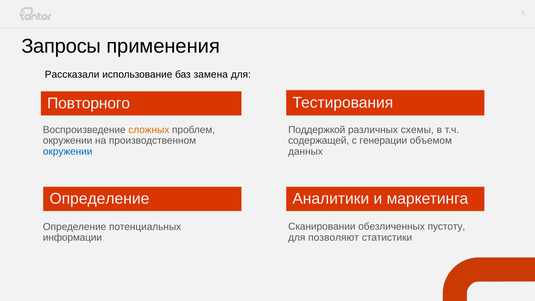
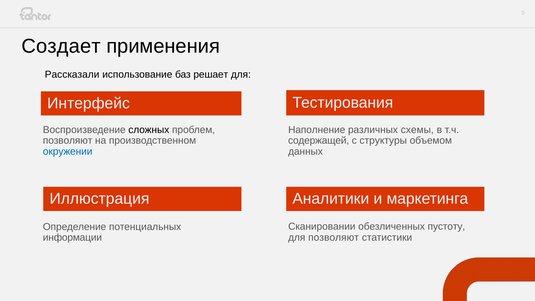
Запросы: Запросы -> Создает (61, 46)
замена: замена -> решает (211, 74)
Повторного: Повторного -> Интерфейс (89, 103)
сложных colour: orange -> black (149, 130)
Поддержкой: Поддержкой -> Наполнение (317, 130)
окружении: окружении -> позволяют (68, 141)
генерации: генерации -> структуры (383, 141)
Определение: Определение -> Иллюстрация (99, 199)
